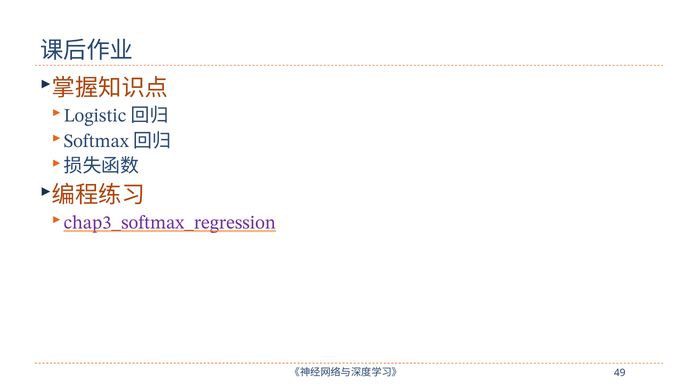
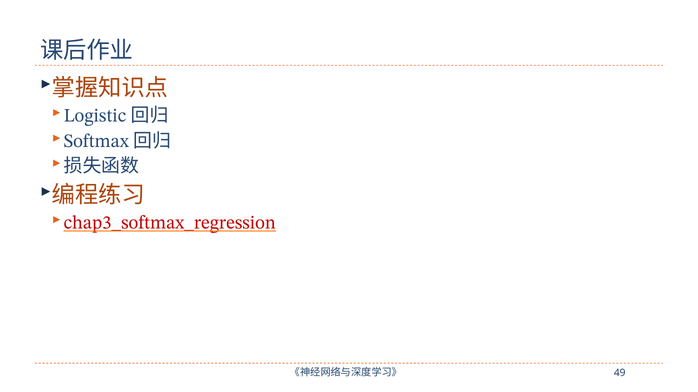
chap3_softmax_regression colour: purple -> red (170, 223)
